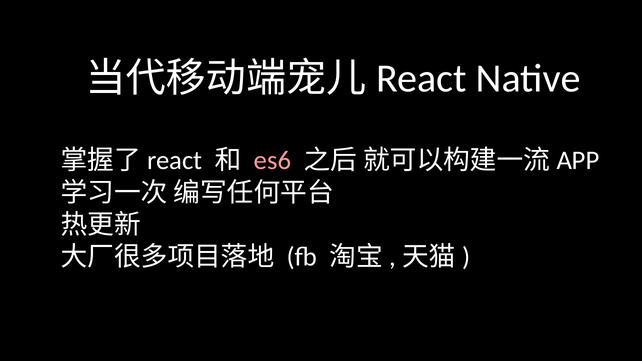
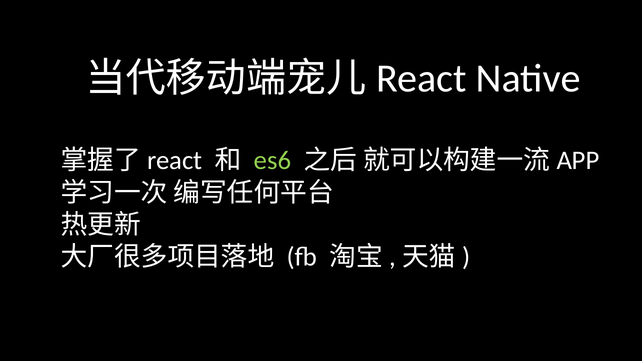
es6 colour: pink -> light green (273, 161)
